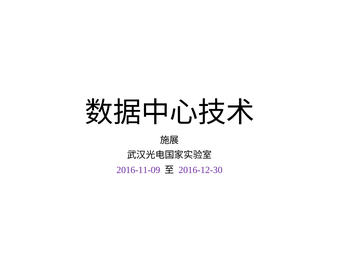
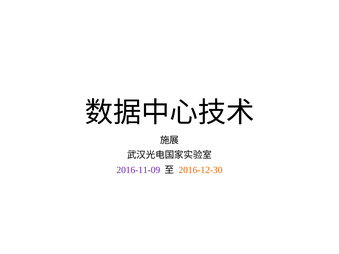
2016-12-30 colour: purple -> orange (200, 170)
